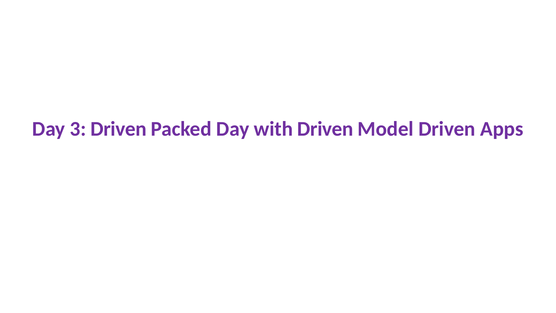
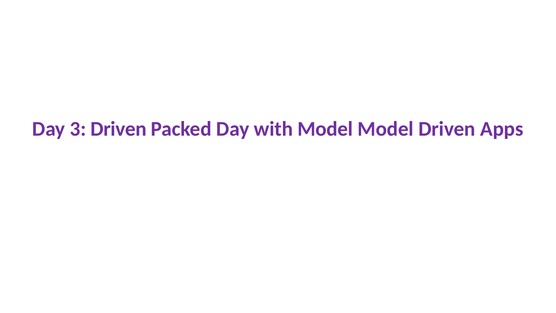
with Driven: Driven -> Model (325, 129)
